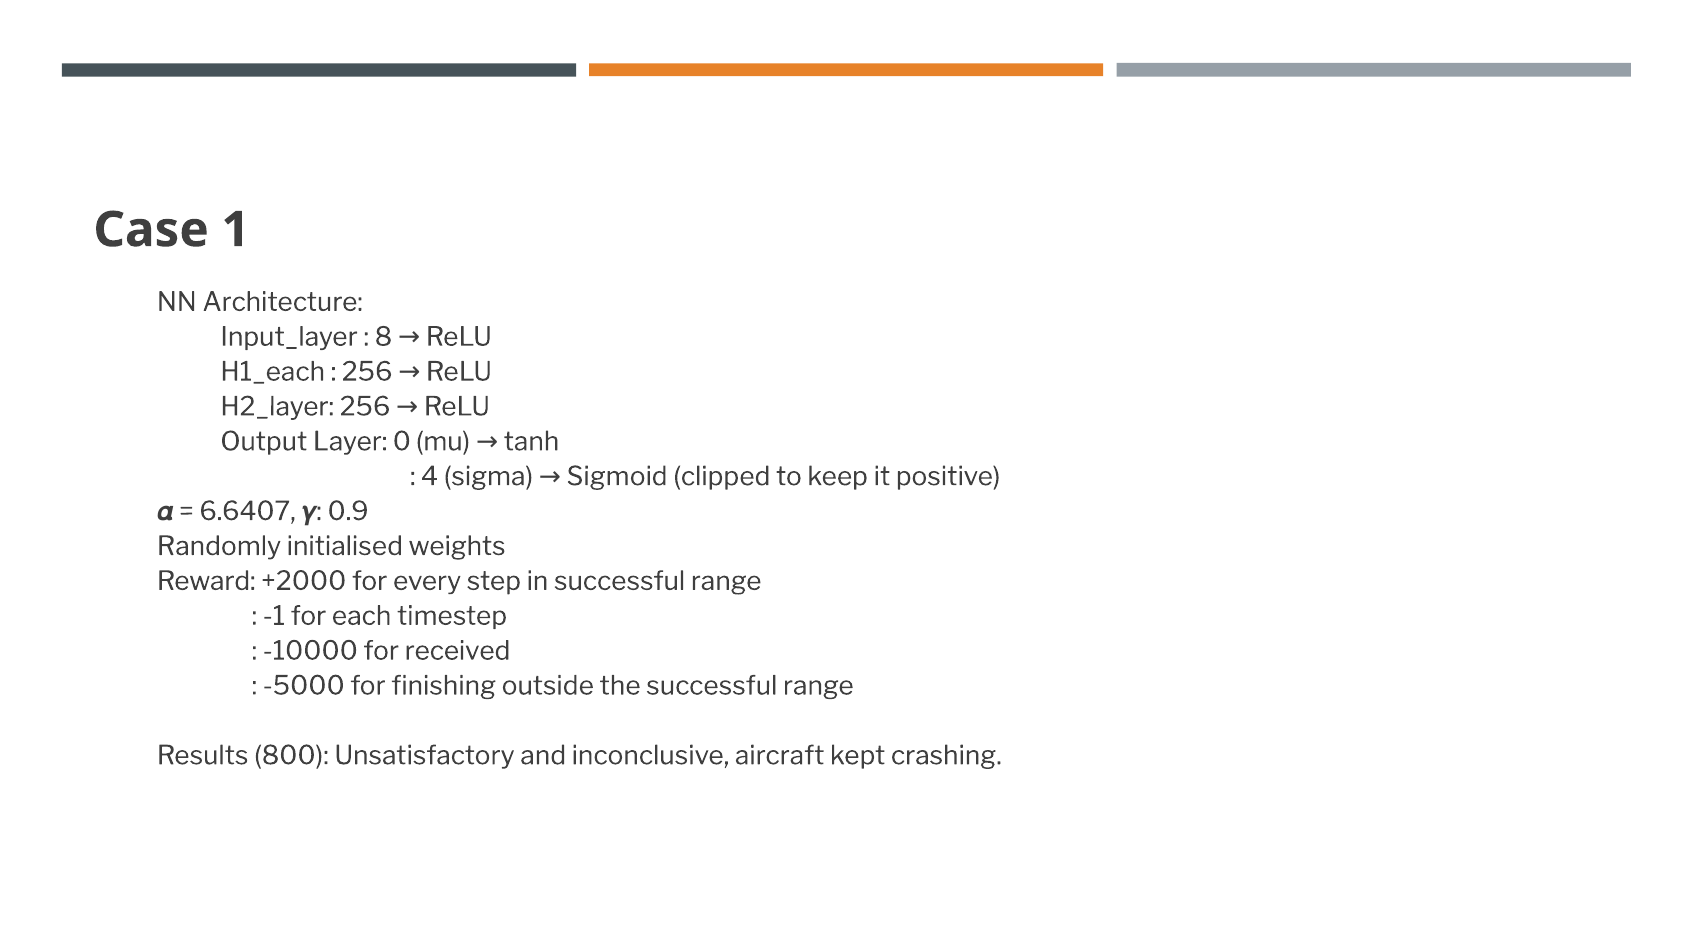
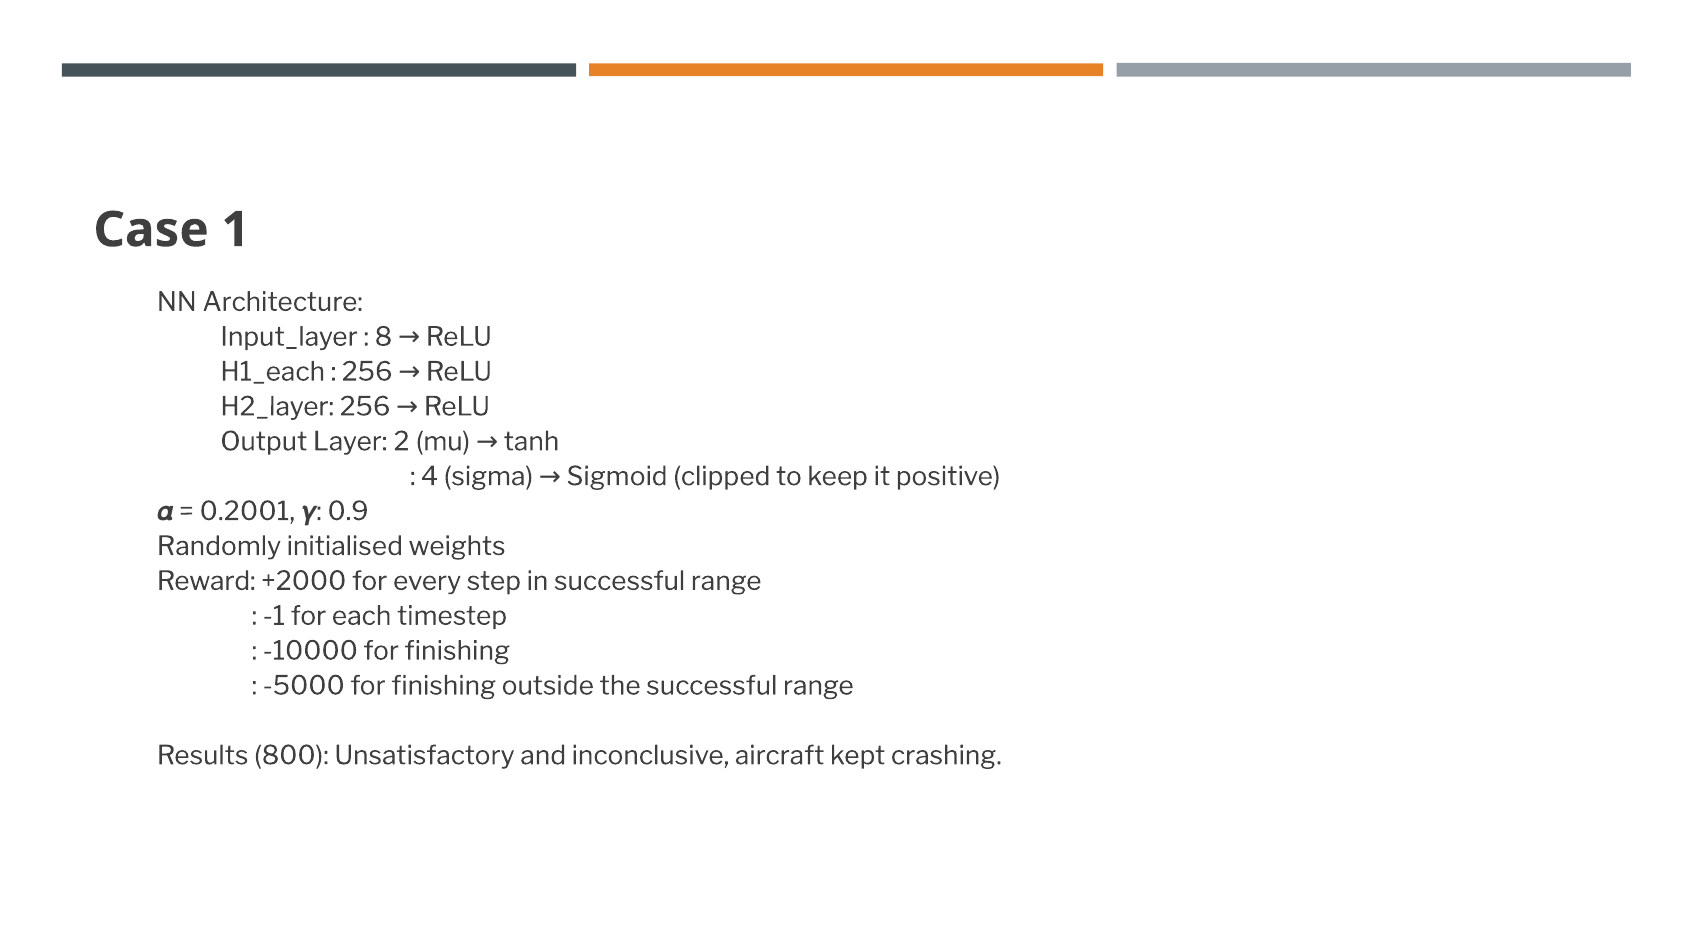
0: 0 -> 2 (402, 442)
6.6407: 6.6407 -> 0.2001 (247, 512)
-10000 for received: received -> finishing (457, 651)
